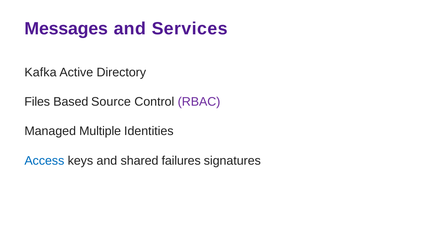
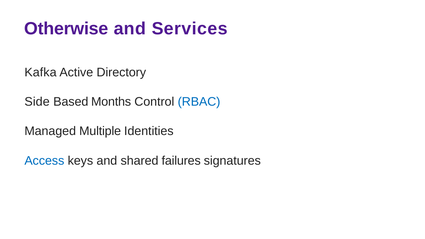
Messages: Messages -> Otherwise (66, 29)
Files: Files -> Side (37, 102)
Source: Source -> Months (111, 102)
RBAC colour: purple -> blue (199, 102)
